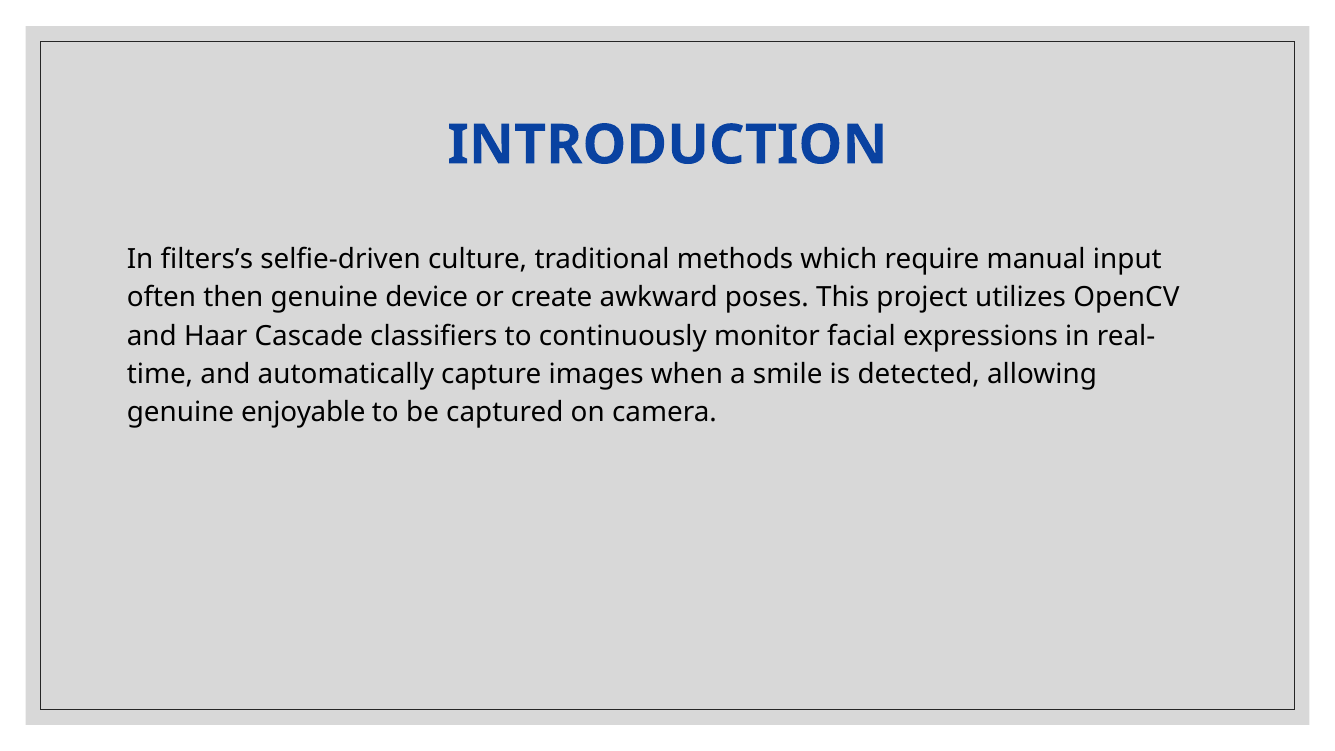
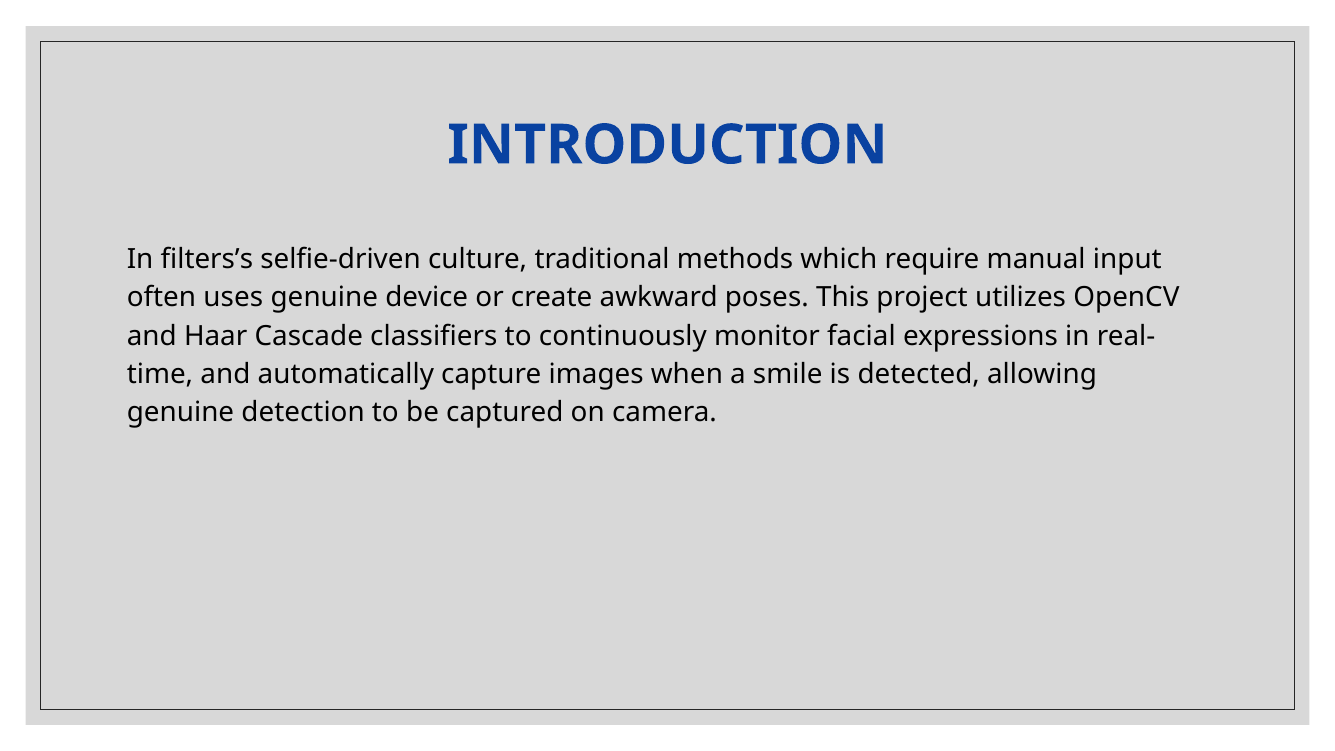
then: then -> uses (233, 297)
enjoyable: enjoyable -> detection (303, 413)
